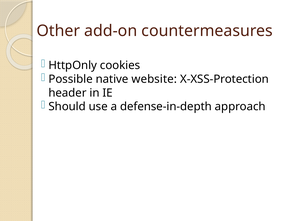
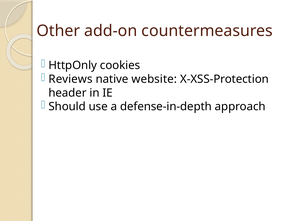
Possible: Possible -> Reviews (71, 79)
